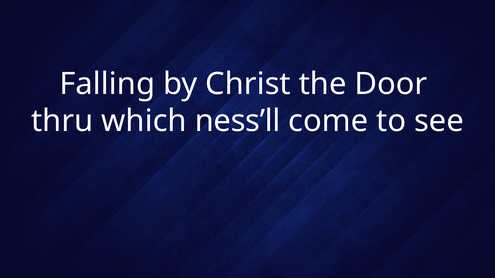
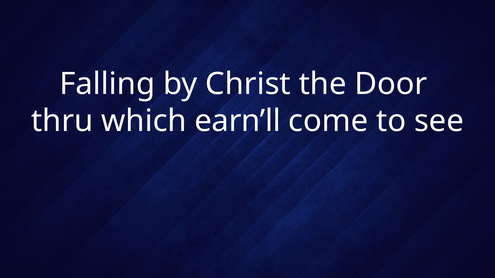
ness’ll: ness’ll -> earn’ll (238, 121)
